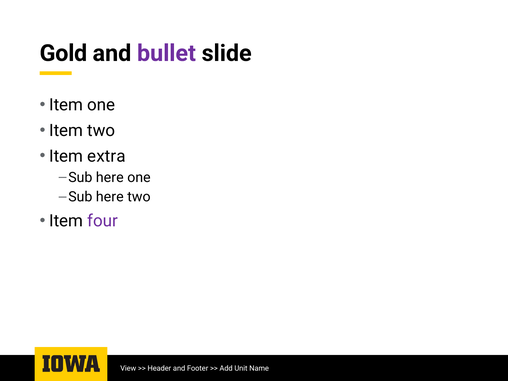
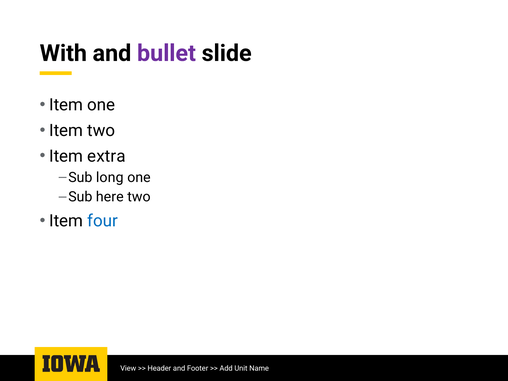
Gold: Gold -> With (63, 53)
here: here -> long (110, 177)
four colour: purple -> blue (103, 221)
